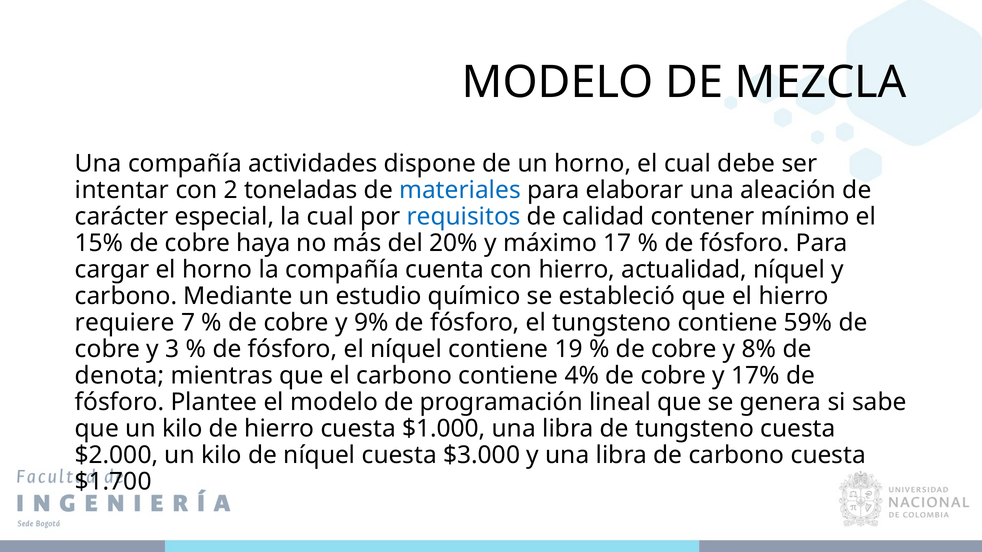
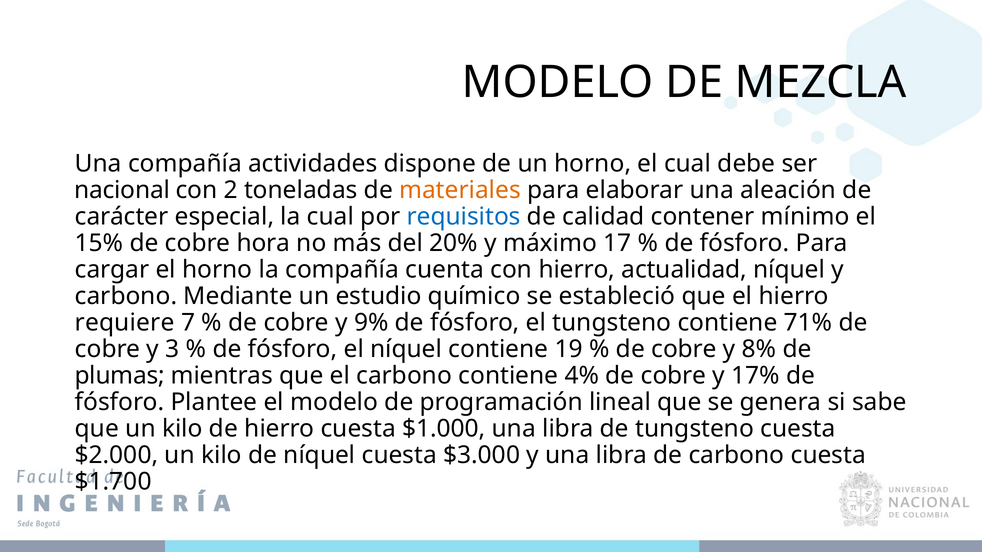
intentar: intentar -> nacional (122, 190)
materiales colour: blue -> orange (460, 190)
haya: haya -> hora (263, 243)
59%: 59% -> 71% (808, 323)
denota: denota -> plumas (120, 376)
